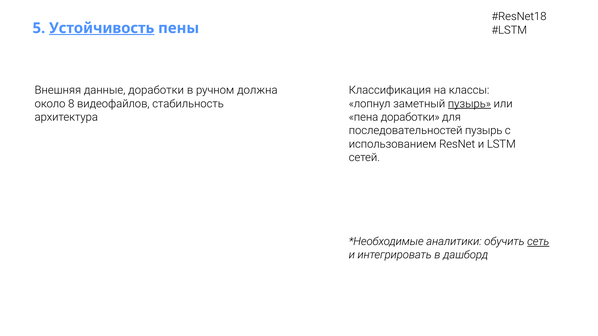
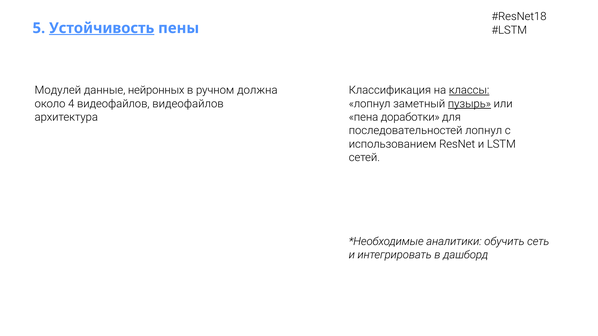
Внешняя: Внешняя -> Модулей (58, 90)
данные доработки: доработки -> нейронных (156, 90)
классы underline: none -> present (469, 90)
8: 8 -> 4 (71, 104)
видеофайлов стабильность: стабильность -> видеофайлов (188, 104)
последовательностей пузырь: пузырь -> лопнул (484, 131)
сеть underline: present -> none (538, 242)
